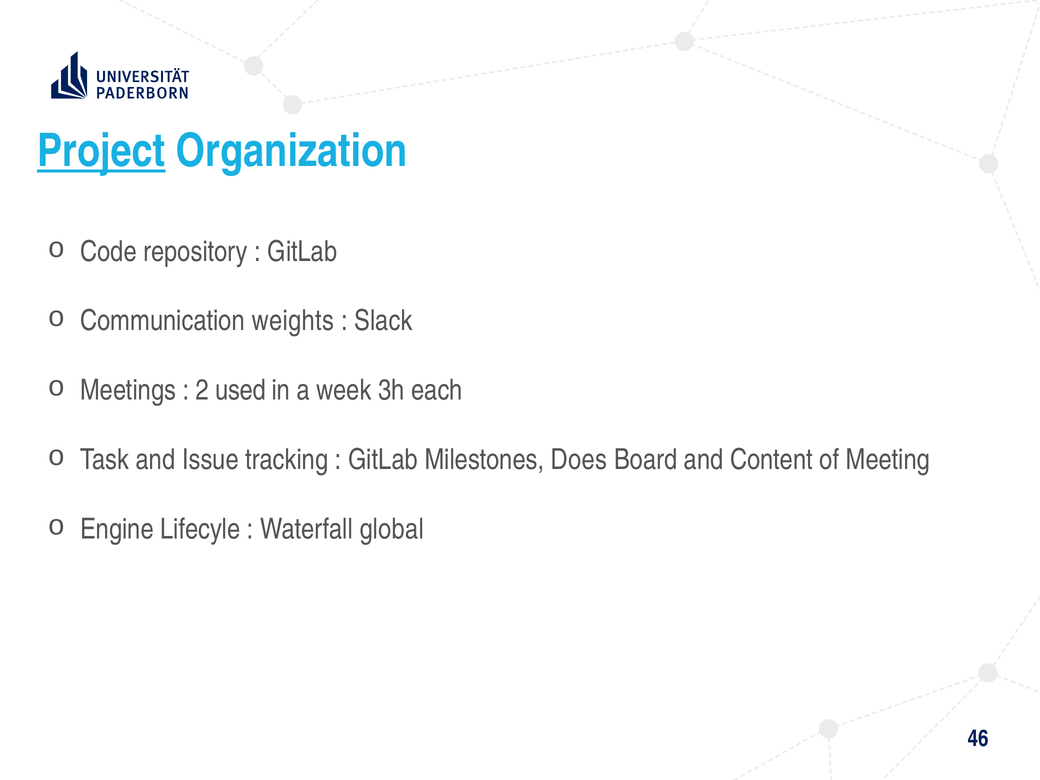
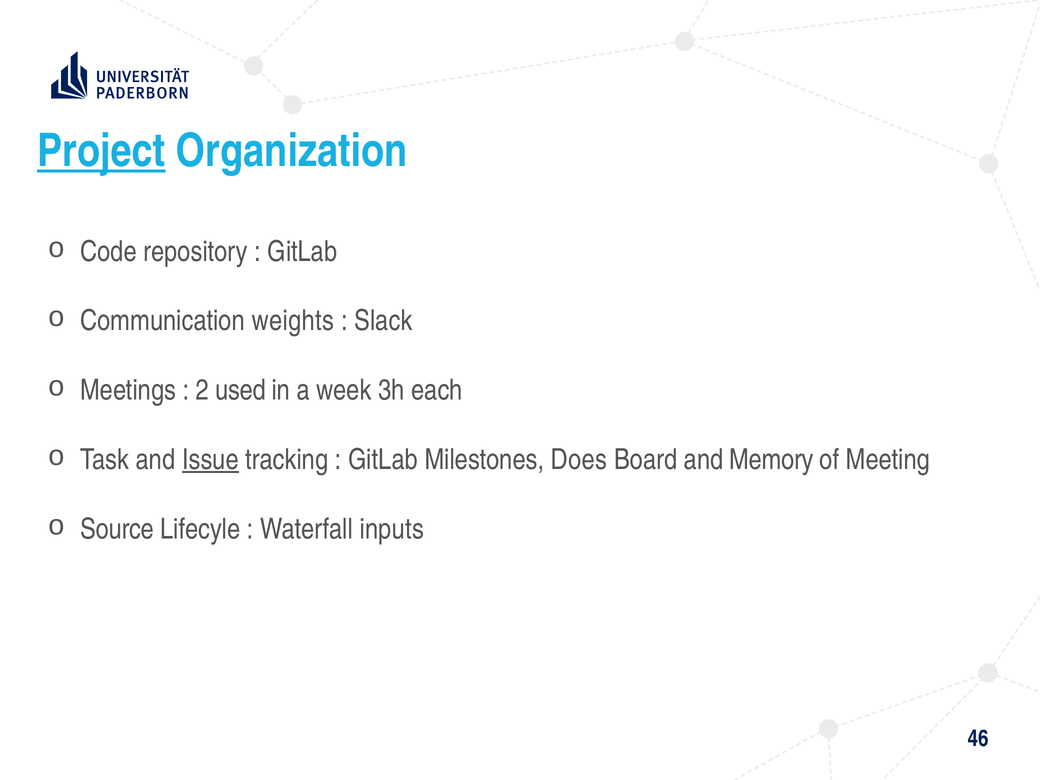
Issue underline: none -> present (210, 460)
Content: Content -> Memory (772, 460)
Engine: Engine -> Source (117, 529)
global: global -> inputs (392, 529)
